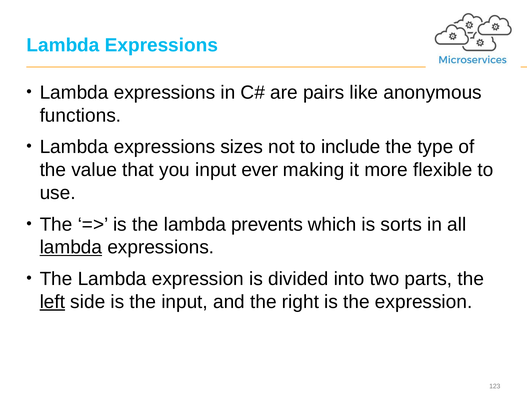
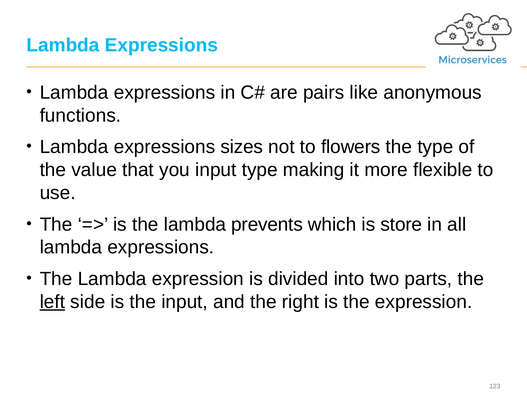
include: include -> flowers (351, 147)
input ever: ever -> type (260, 170)
sorts: sorts -> store (401, 224)
lambda underline: present -> none (71, 247)
